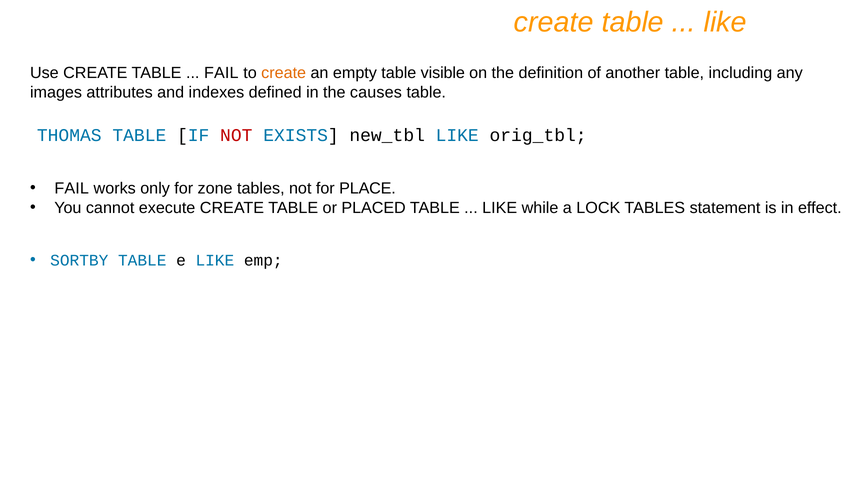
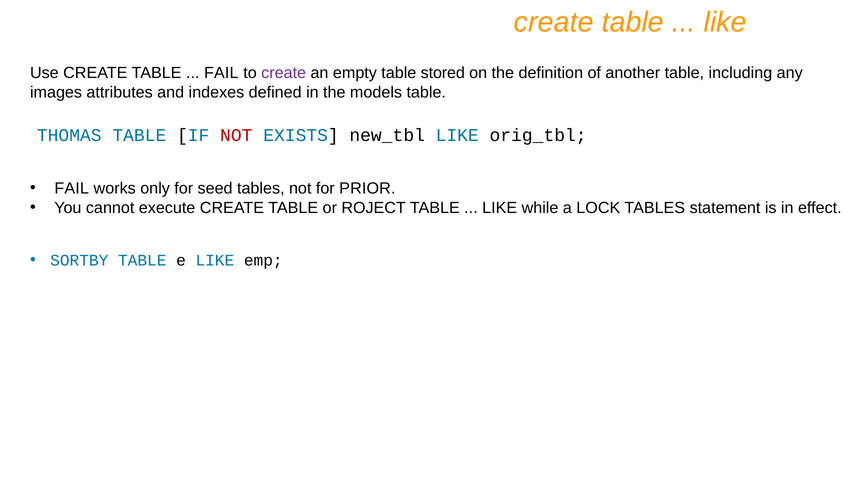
create colour: orange -> purple (284, 73)
visible: visible -> stored (443, 73)
causes: causes -> models (376, 93)
zone: zone -> seed (215, 189)
PLACE: PLACE -> PRIOR (367, 189)
PLACED: PLACED -> ROJECT (374, 208)
